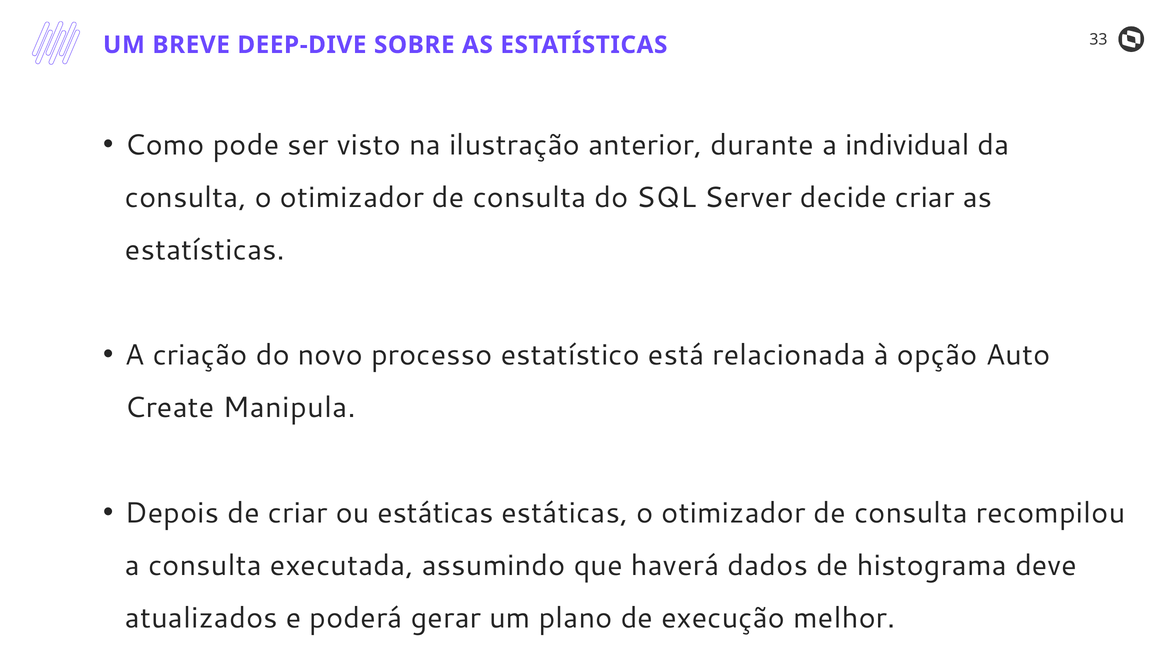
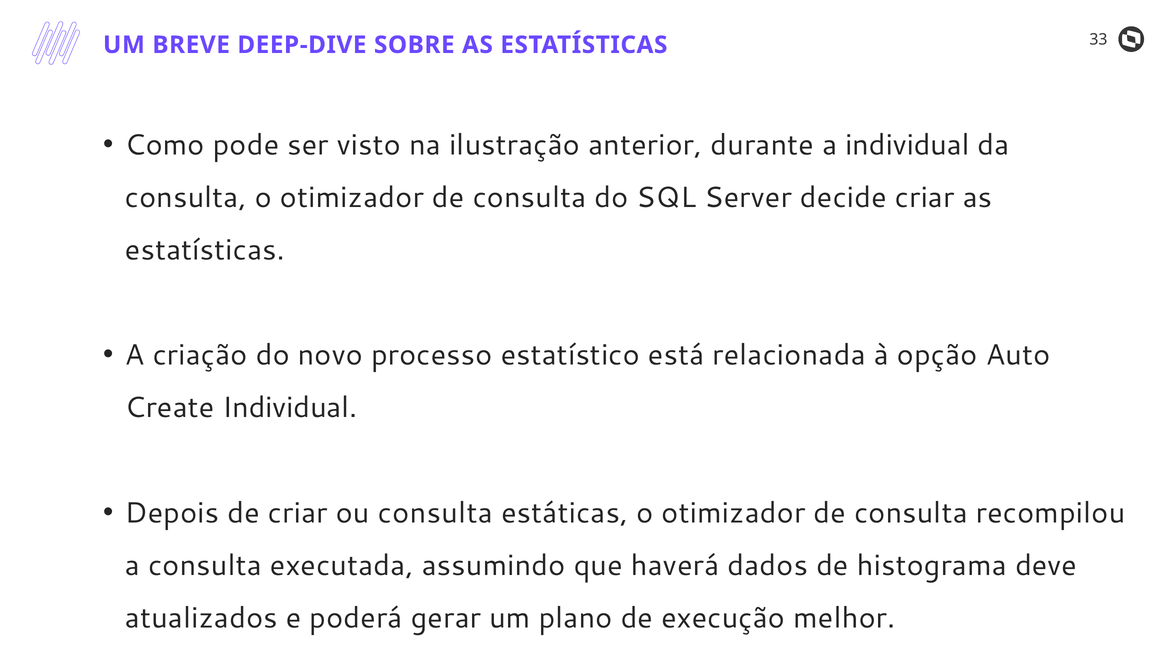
Create Manipula: Manipula -> Individual (290, 408)
ou estáticas: estáticas -> consulta (435, 513)
